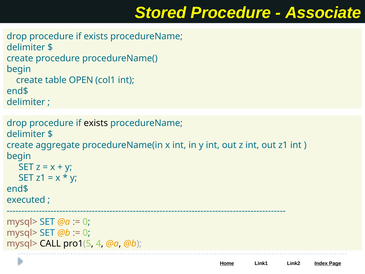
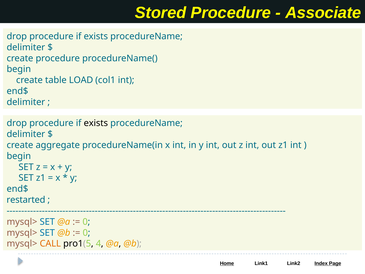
OPEN: OPEN -> LOAD (81, 80)
executed: executed -> restarted (26, 200)
CALL colour: black -> orange (50, 243)
